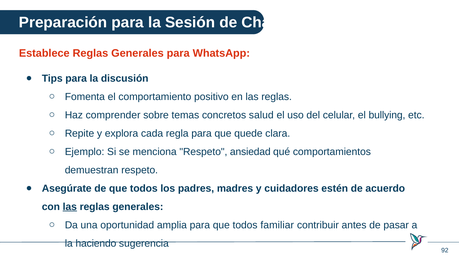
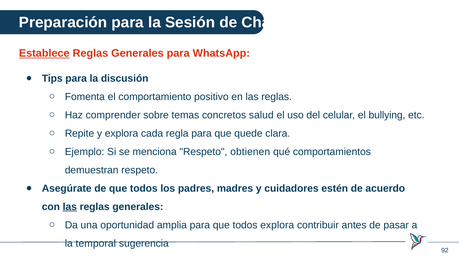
Establece underline: none -> present (44, 53)
ansiedad: ansiedad -> obtienen (250, 152)
todos familiar: familiar -> explora (277, 225)
haciendo: haciendo -> temporal (96, 244)
